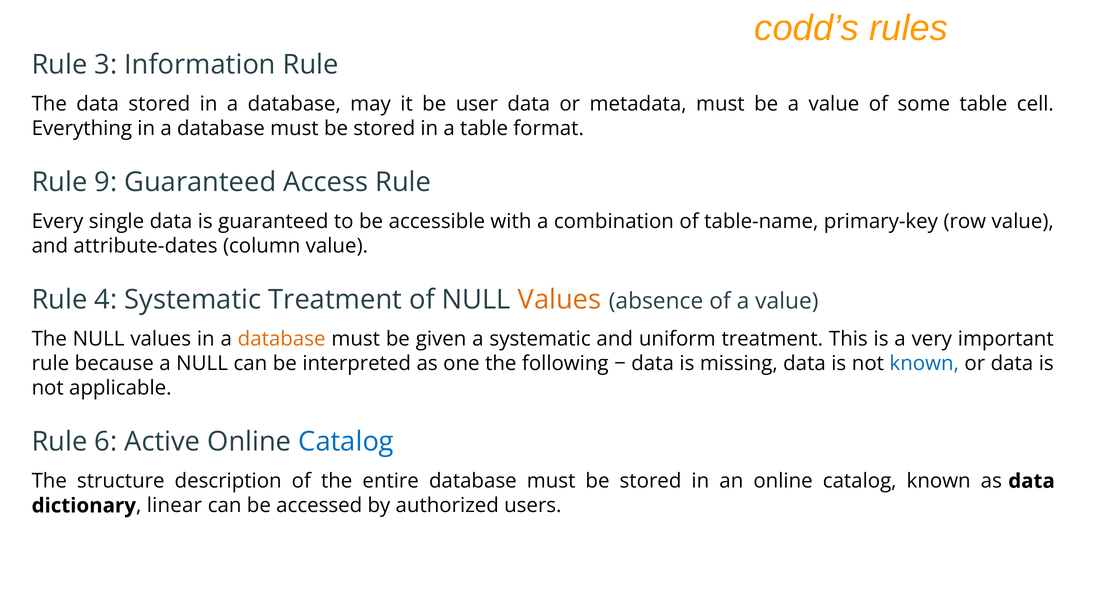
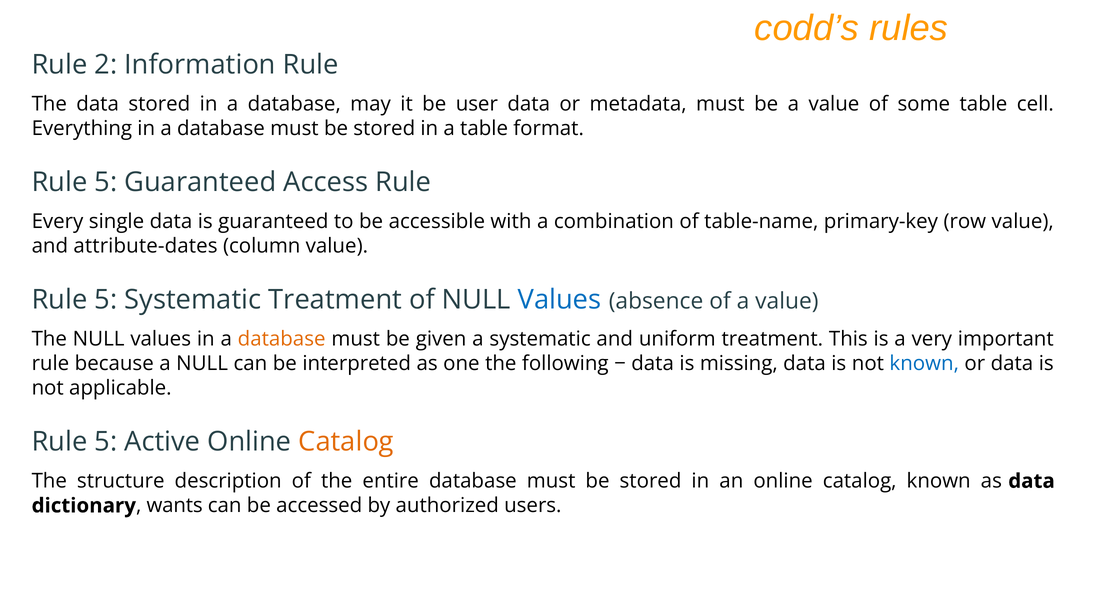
3: 3 -> 2 (106, 65)
9: 9 -> 5 (106, 182)
4: 4 -> 5 (106, 300)
Values colour: orange -> blue (560, 300)
6: 6 -> 5 (106, 442)
Catalog colour: blue -> orange (346, 442)
linear: linear -> wants (175, 506)
